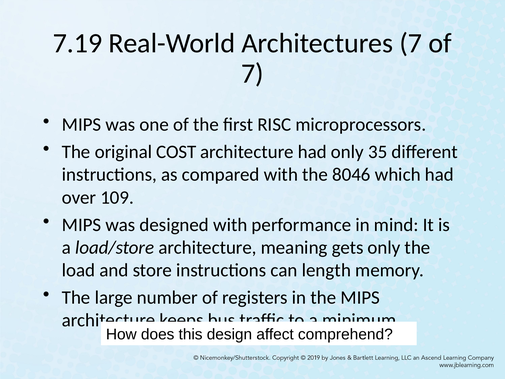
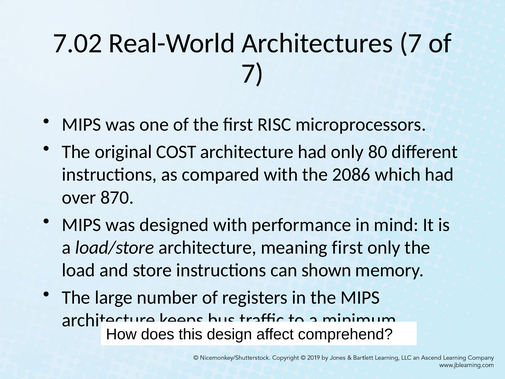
7.19: 7.19 -> 7.02 (78, 43)
35: 35 -> 80 (378, 152)
8046: 8046 -> 2086 (351, 175)
109: 109 -> 870 (117, 197)
meaning gets: gets -> first (347, 247)
length: length -> shown (326, 270)
